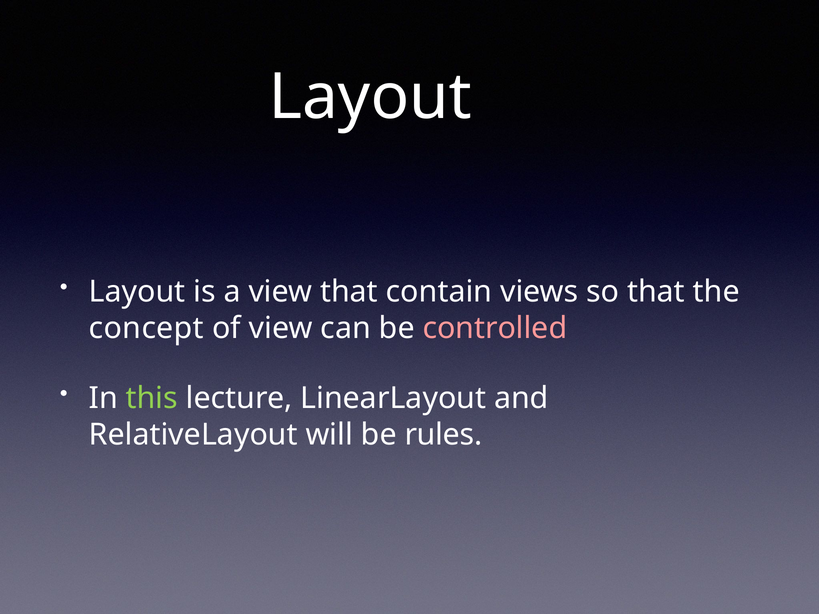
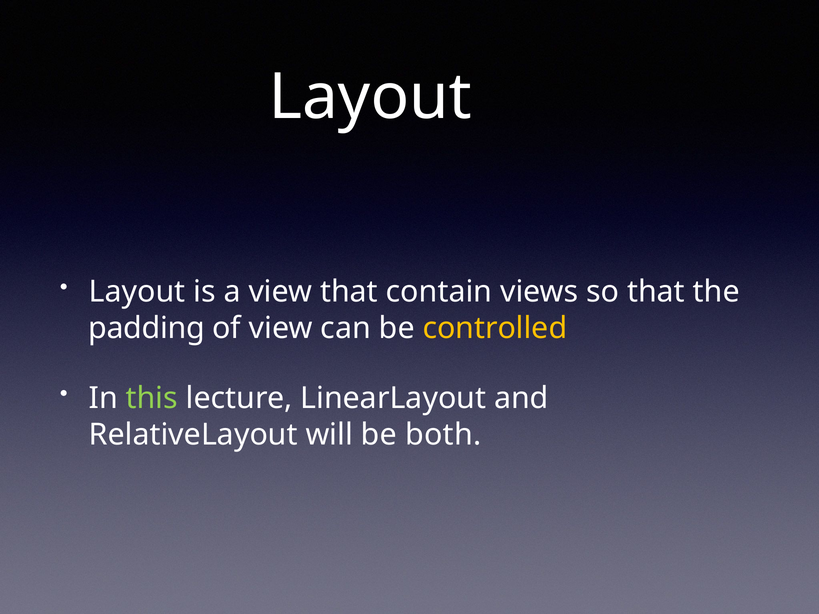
concept: concept -> padding (147, 328)
controlled colour: pink -> yellow (495, 328)
rules: rules -> both (443, 435)
